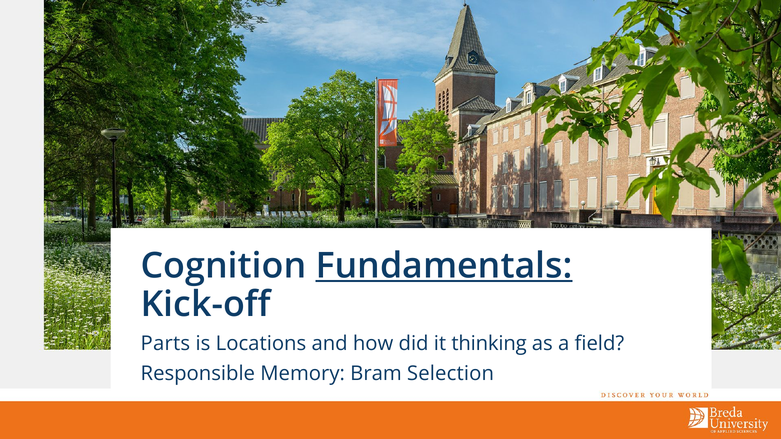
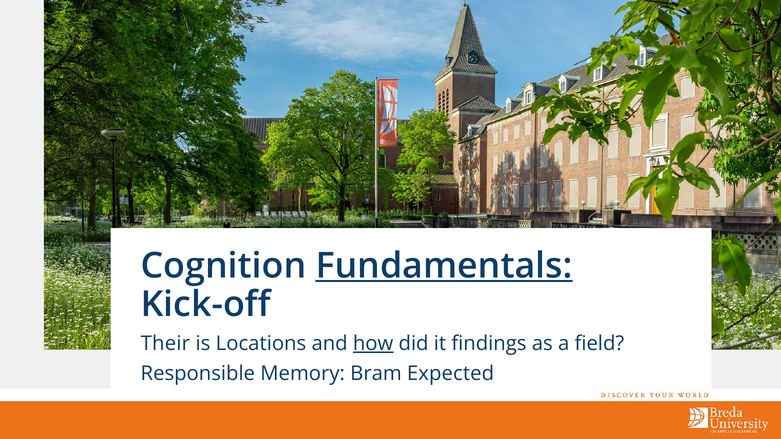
Parts: Parts -> Their (165, 344)
how underline: none -> present (373, 344)
thinking: thinking -> findings (489, 344)
Selection: Selection -> Expected (451, 374)
